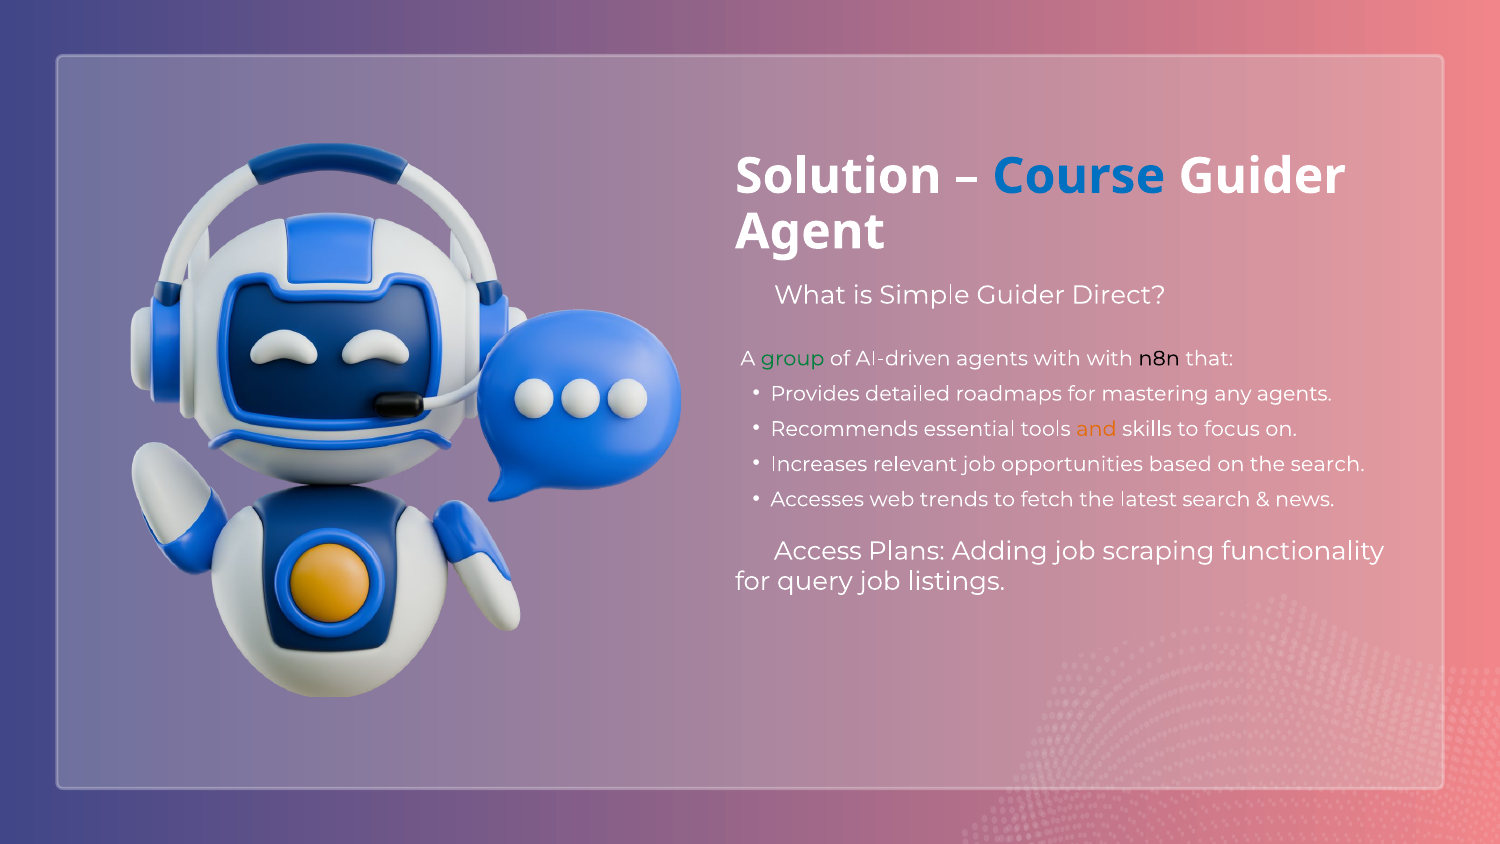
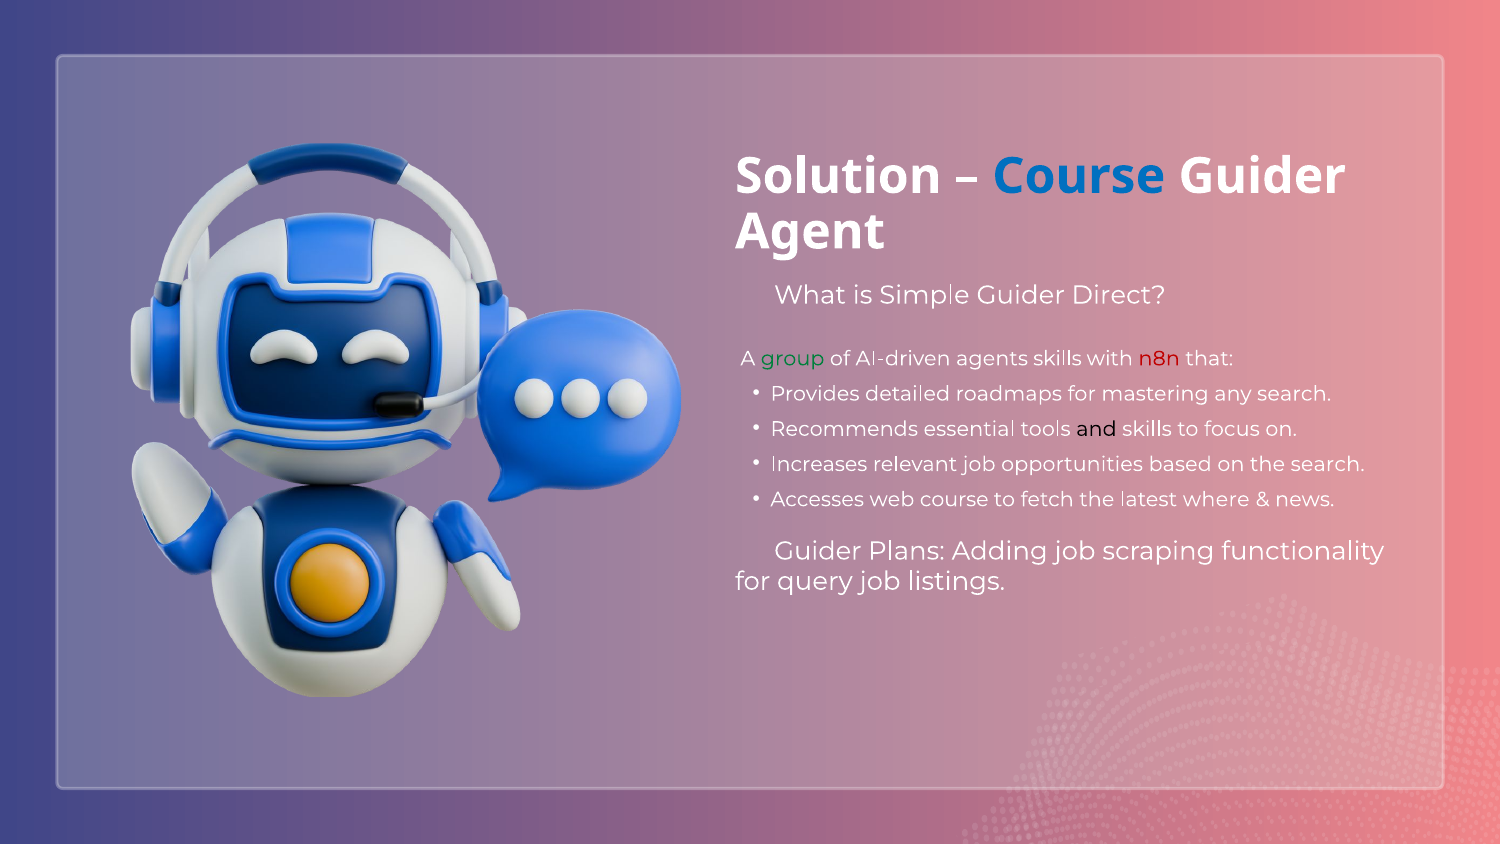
agents with: with -> skills (1057, 358)
n8n colour: black -> red (1159, 358)
any agents: agents -> search (1294, 394)
and colour: orange -> black (1096, 429)
web trends: trends -> course (954, 499)
latest search: search -> where (1216, 499)
Access: Access -> Guider (818, 551)
